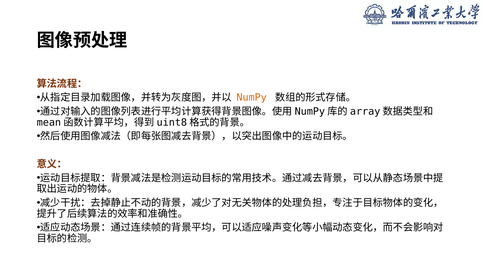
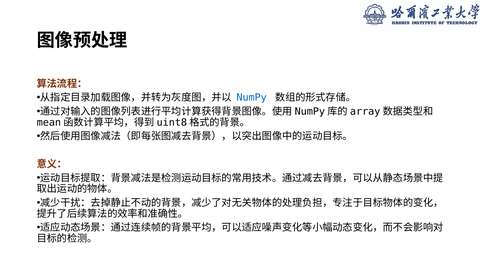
NumPy colour: orange -> blue (252, 98)
